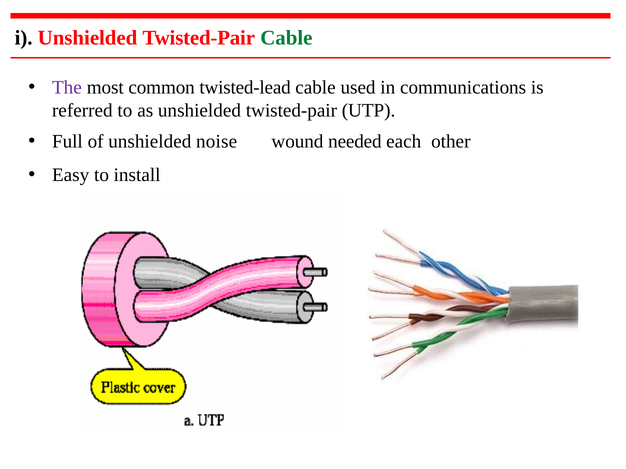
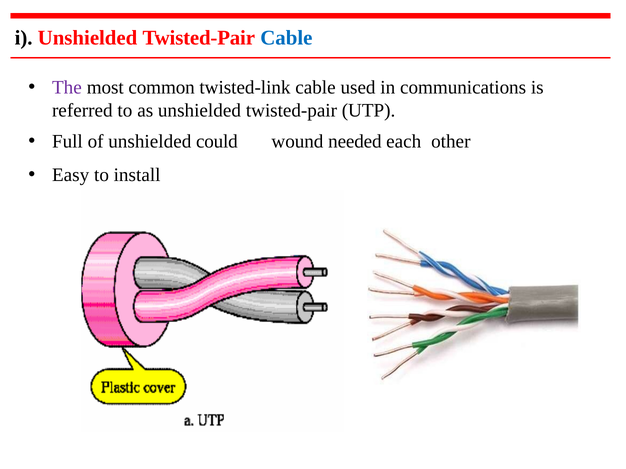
Cable colour: green -> blue (286, 38)
twisted-lead: twisted-lead -> twisted-link (245, 87)
noise: noise -> could (217, 142)
